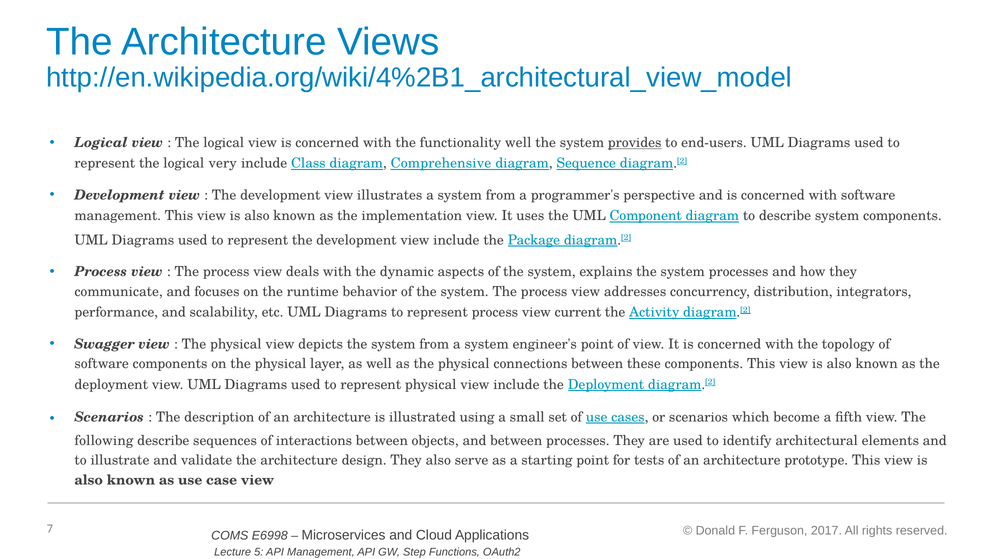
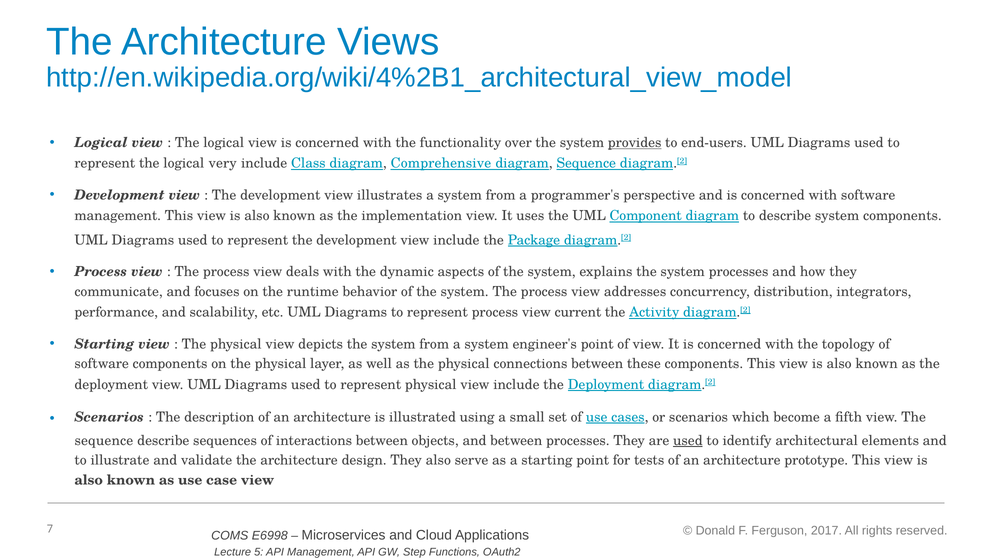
functionality well: well -> over (518, 143)
Swagger: Swagger -> Starting (104, 344)
following: following -> sequence (104, 440)
used underline: none -> present (688, 440)
